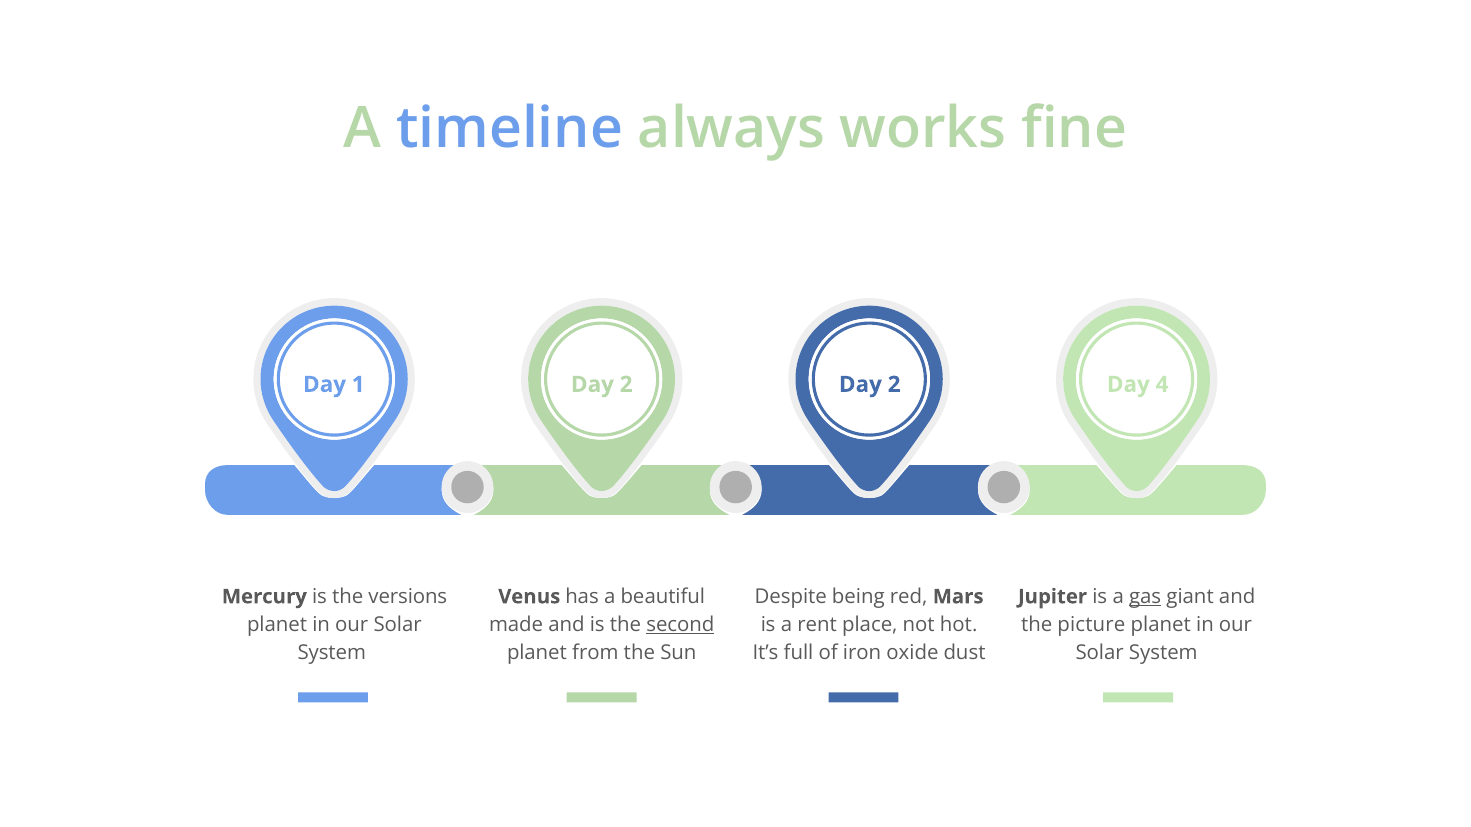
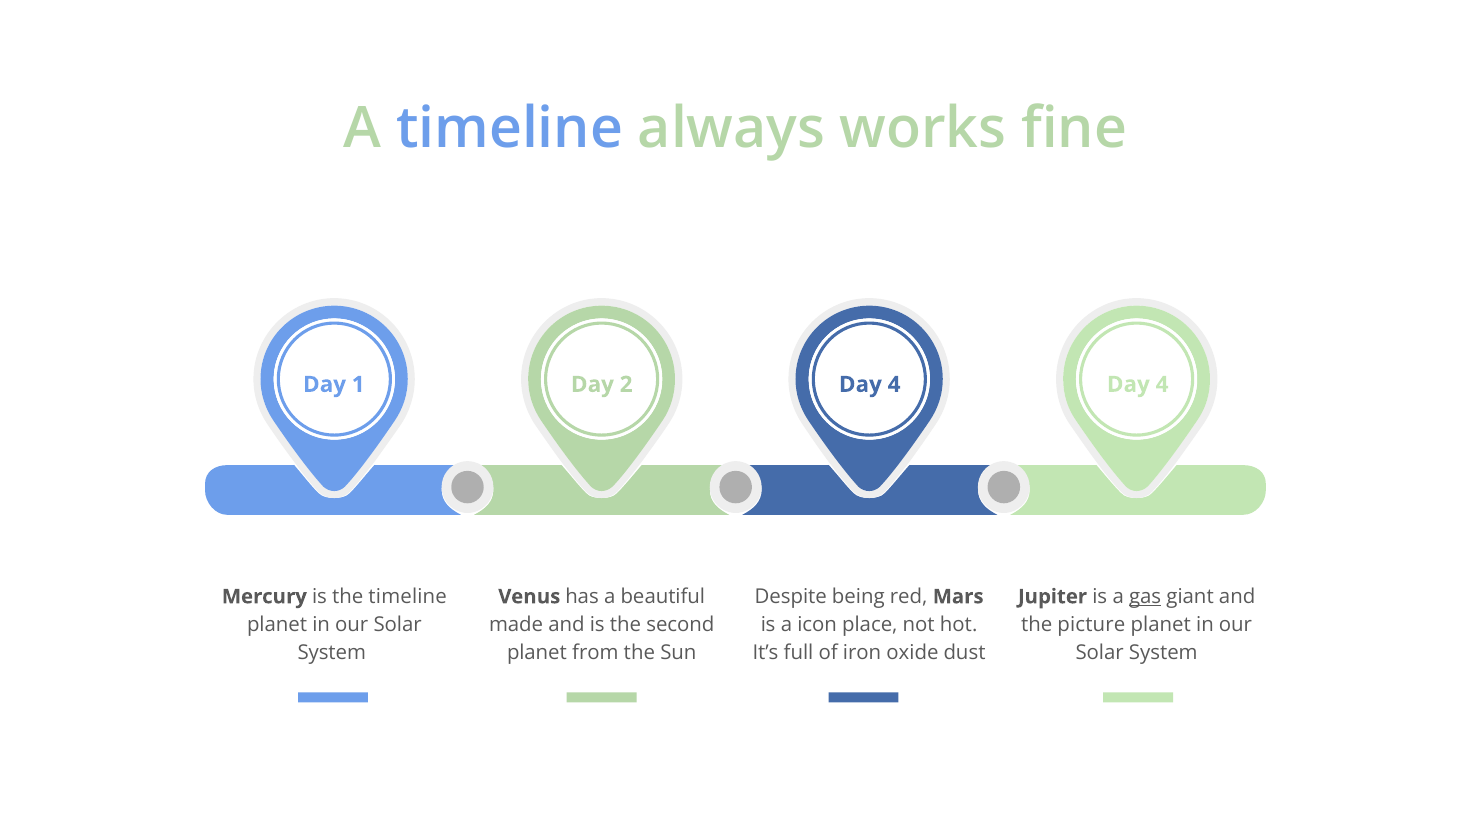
2 Day 2: 2 -> 4 (894, 385)
the versions: versions -> timeline (408, 597)
second underline: present -> none (680, 625)
rent: rent -> icon (817, 625)
